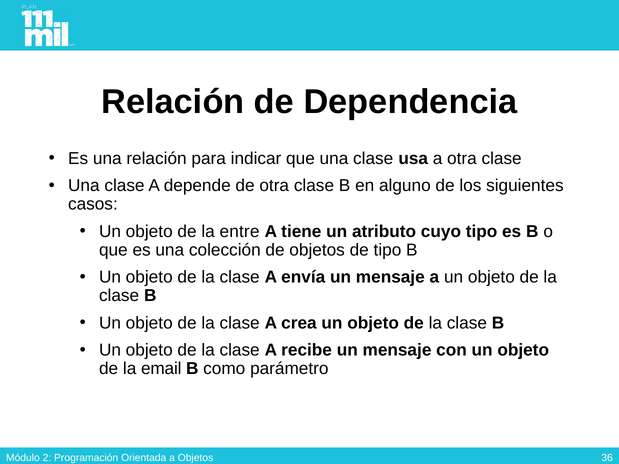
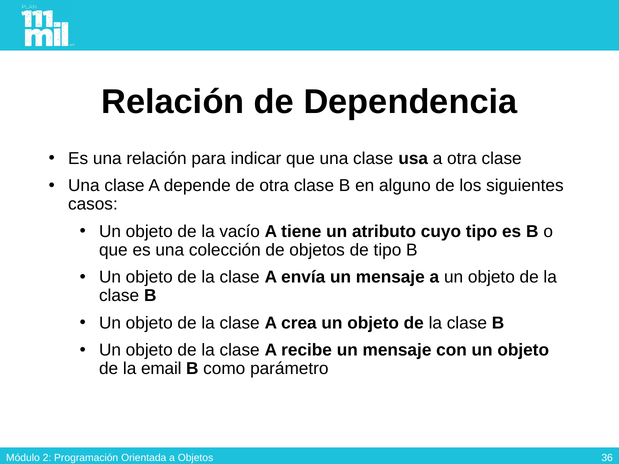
entre: entre -> vacío (240, 232)
